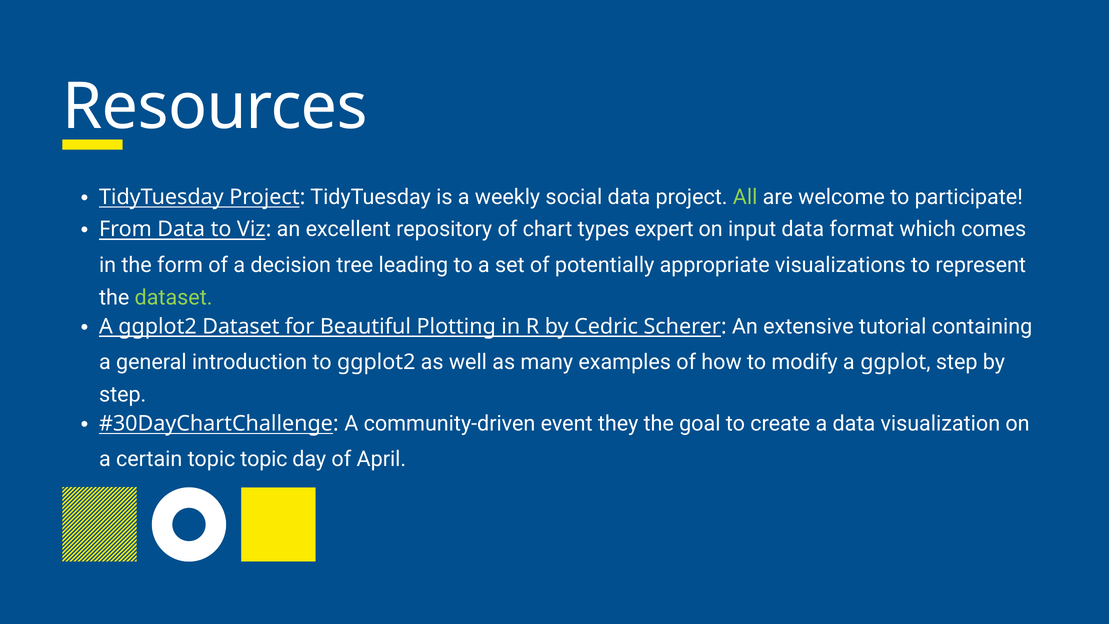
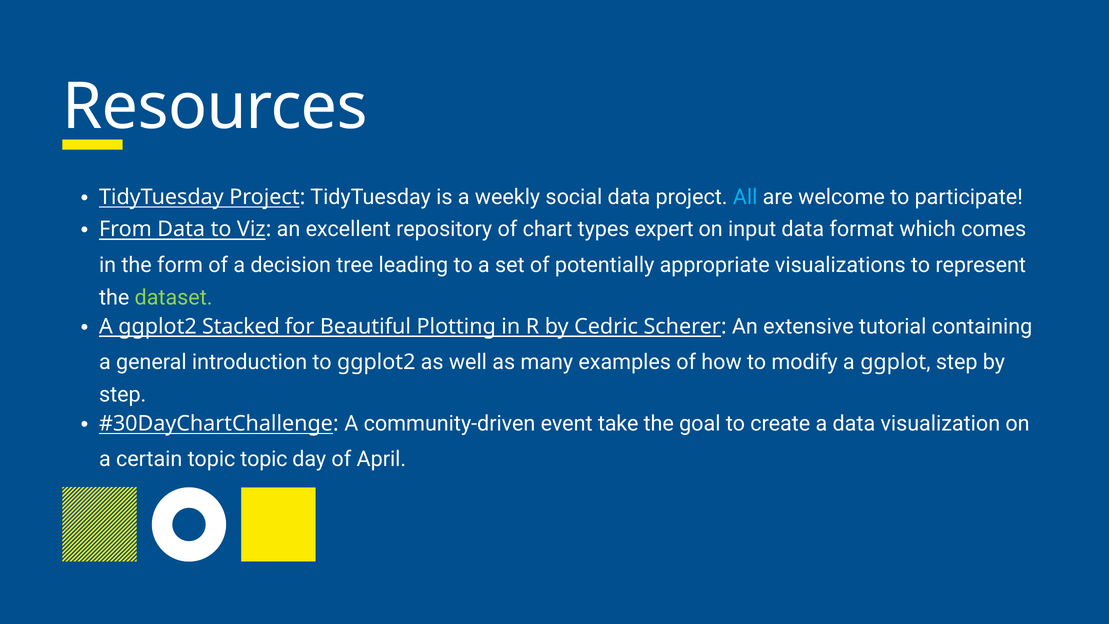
All colour: light green -> light blue (745, 197)
ggplot2 Dataset: Dataset -> Stacked (241, 326)
they: they -> take (618, 423)
